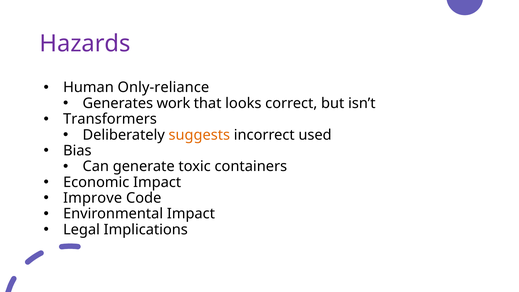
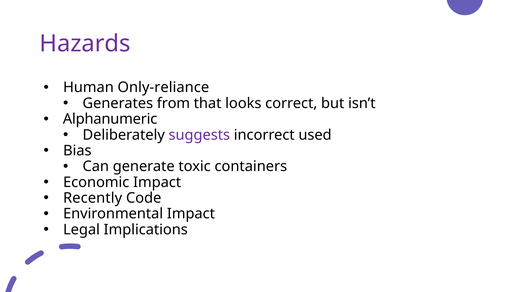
work: work -> from (173, 103)
Transformers: Transformers -> Alphanumeric (110, 119)
suggests colour: orange -> purple (199, 135)
Improve: Improve -> Recently (93, 198)
